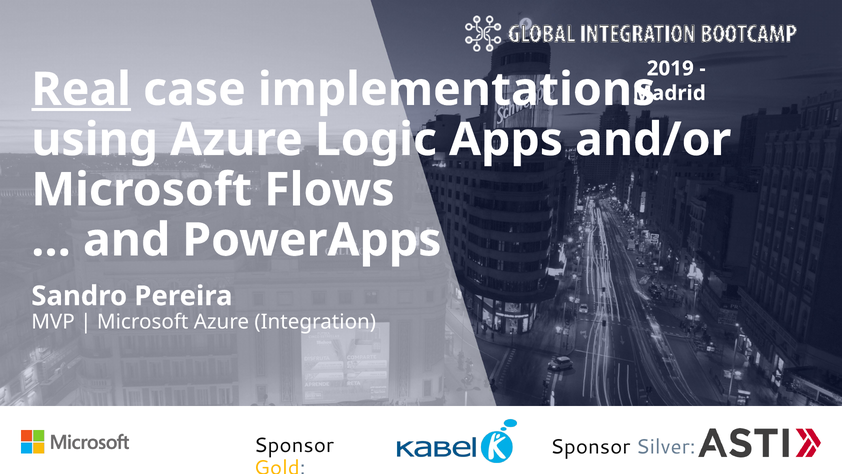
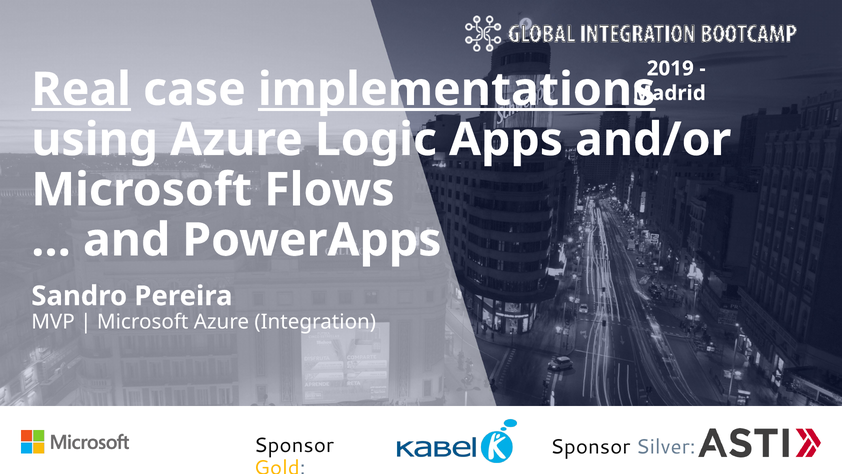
implementations underline: none -> present (457, 89)
